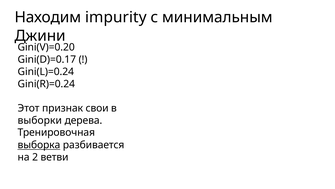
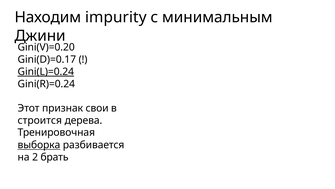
Gini(L)=0.24 underline: none -> present (46, 72)
выборки: выборки -> строится (40, 120)
ветви: ветви -> брать (54, 157)
